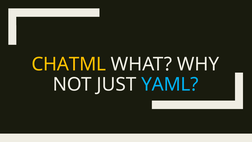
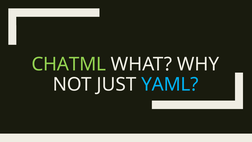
CHATML colour: yellow -> light green (69, 64)
